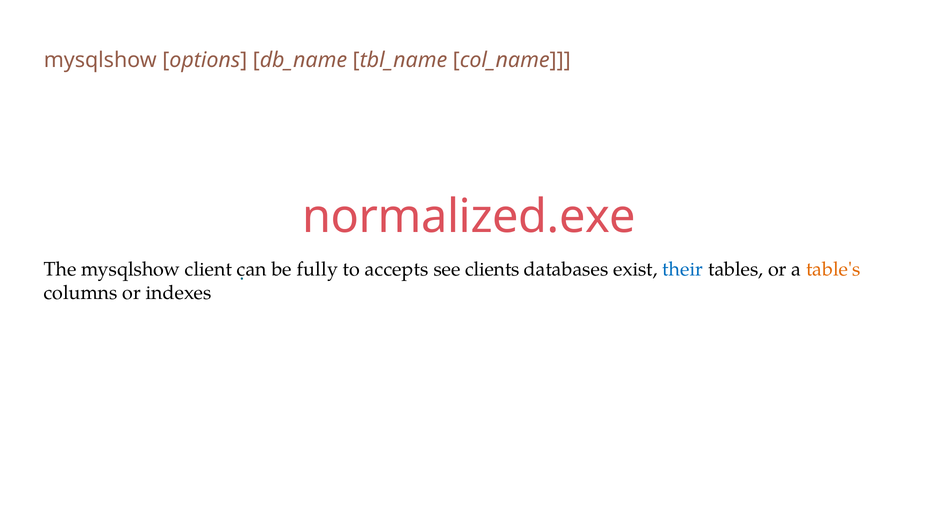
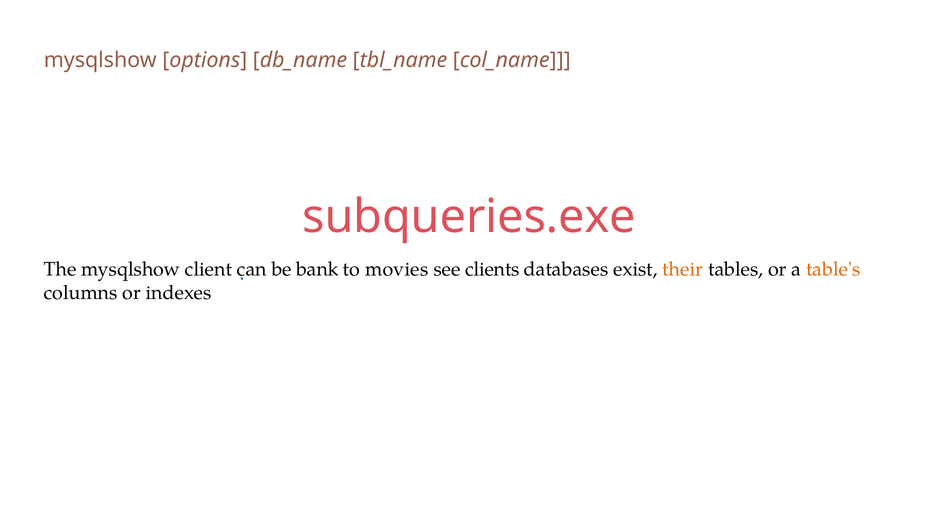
normalized.exe: normalized.exe -> subqueries.exe (469, 217)
fully: fully -> bank (317, 269)
accepts: accepts -> movies (397, 269)
their colour: blue -> orange (683, 269)
